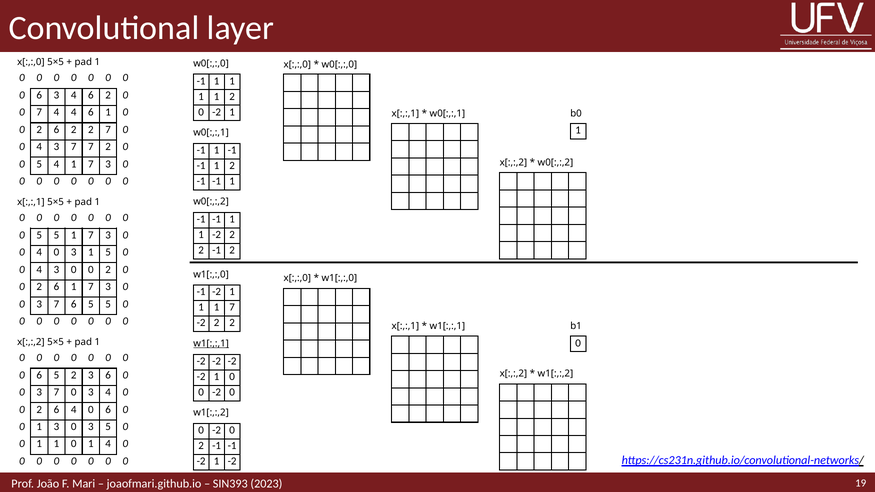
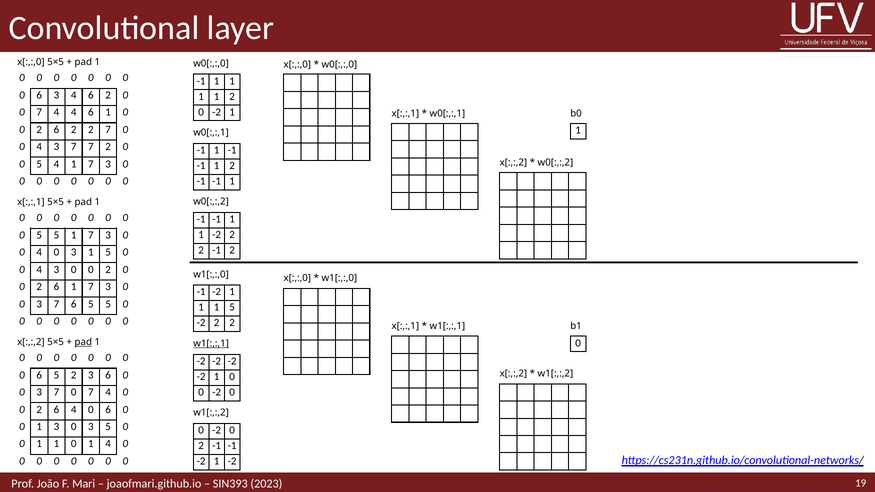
1 1 7: 7 -> 5 (232, 307)
pad underline: none -> present (83, 342)
7 0 3: 3 -> 7 (91, 392)
